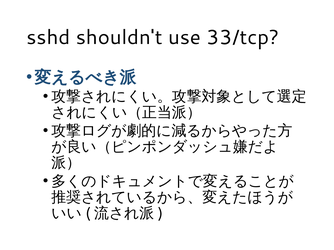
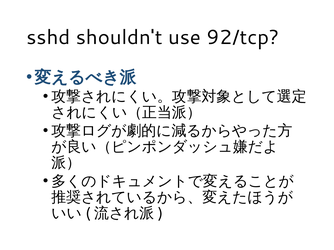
33/tcp: 33/tcp -> 92/tcp (243, 37)
